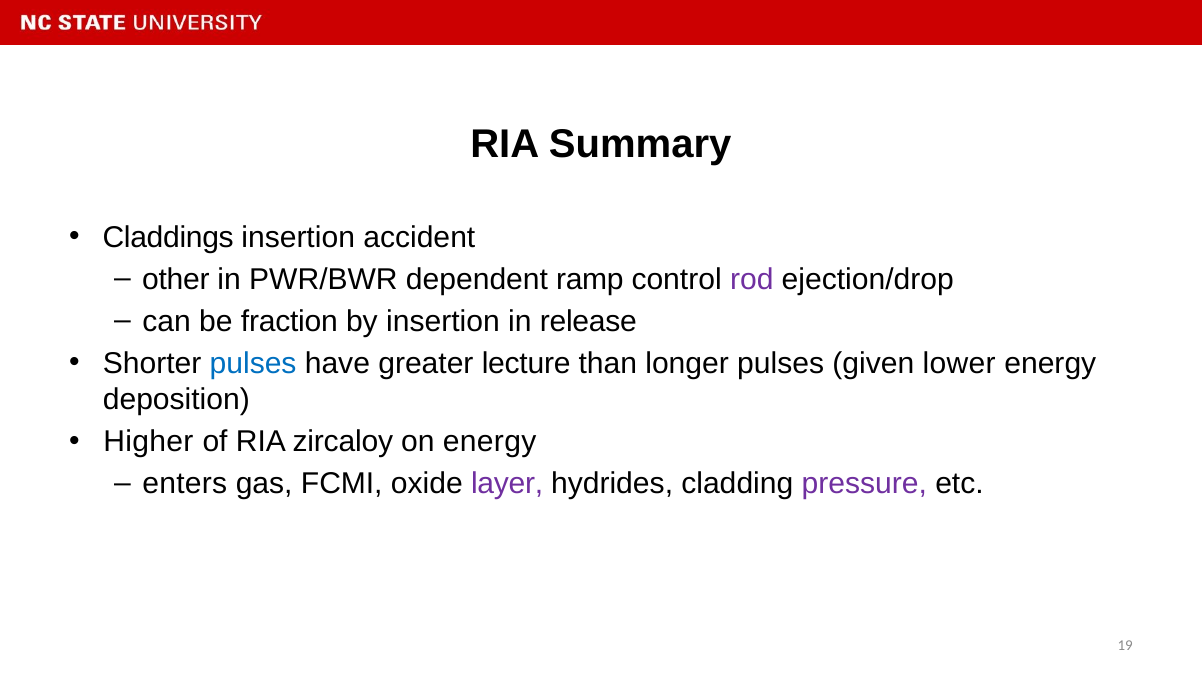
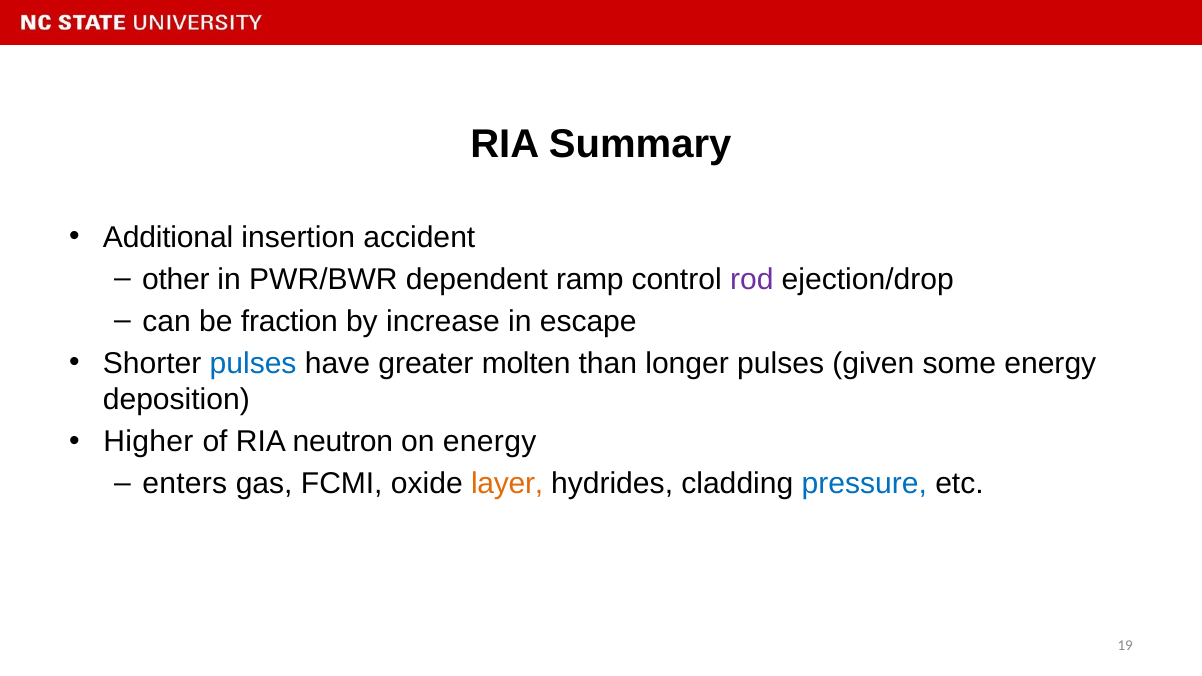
Claddings: Claddings -> Additional (168, 238)
by insertion: insertion -> increase (443, 322)
release: release -> escape (588, 322)
lecture: lecture -> molten (526, 364)
lower: lower -> some (959, 364)
zircaloy: zircaloy -> neutron (343, 442)
layer colour: purple -> orange (507, 484)
pressure colour: purple -> blue (864, 484)
